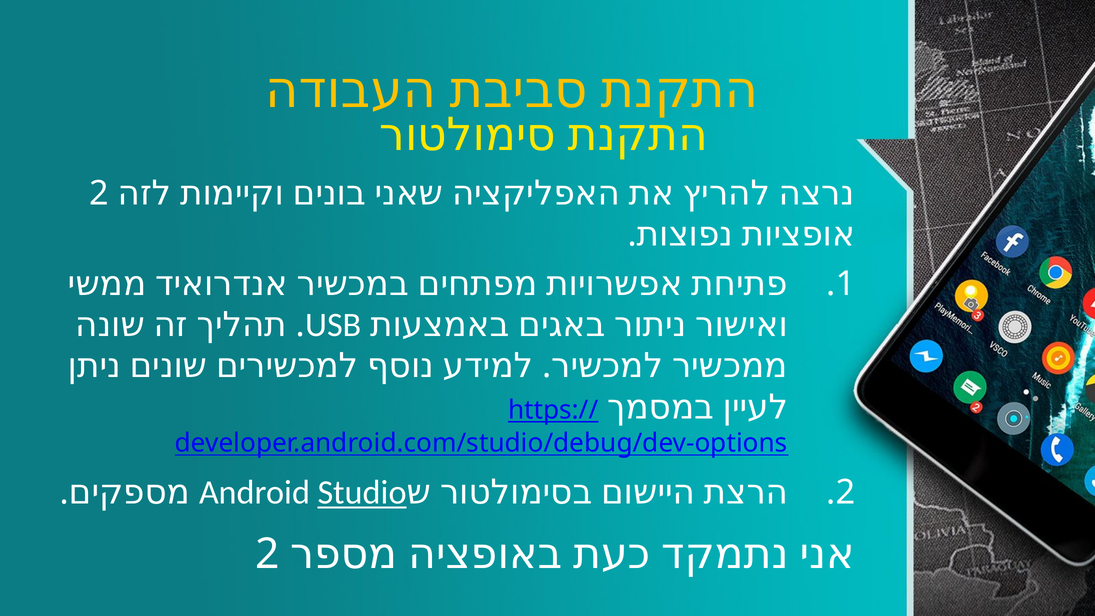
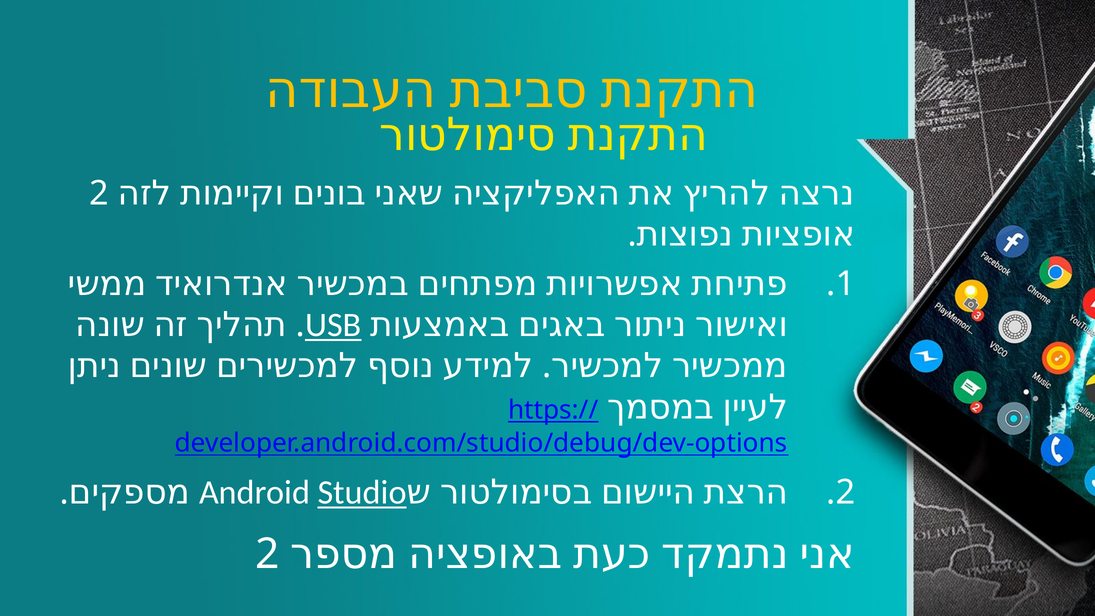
USB underline: none -> present (333, 325)
